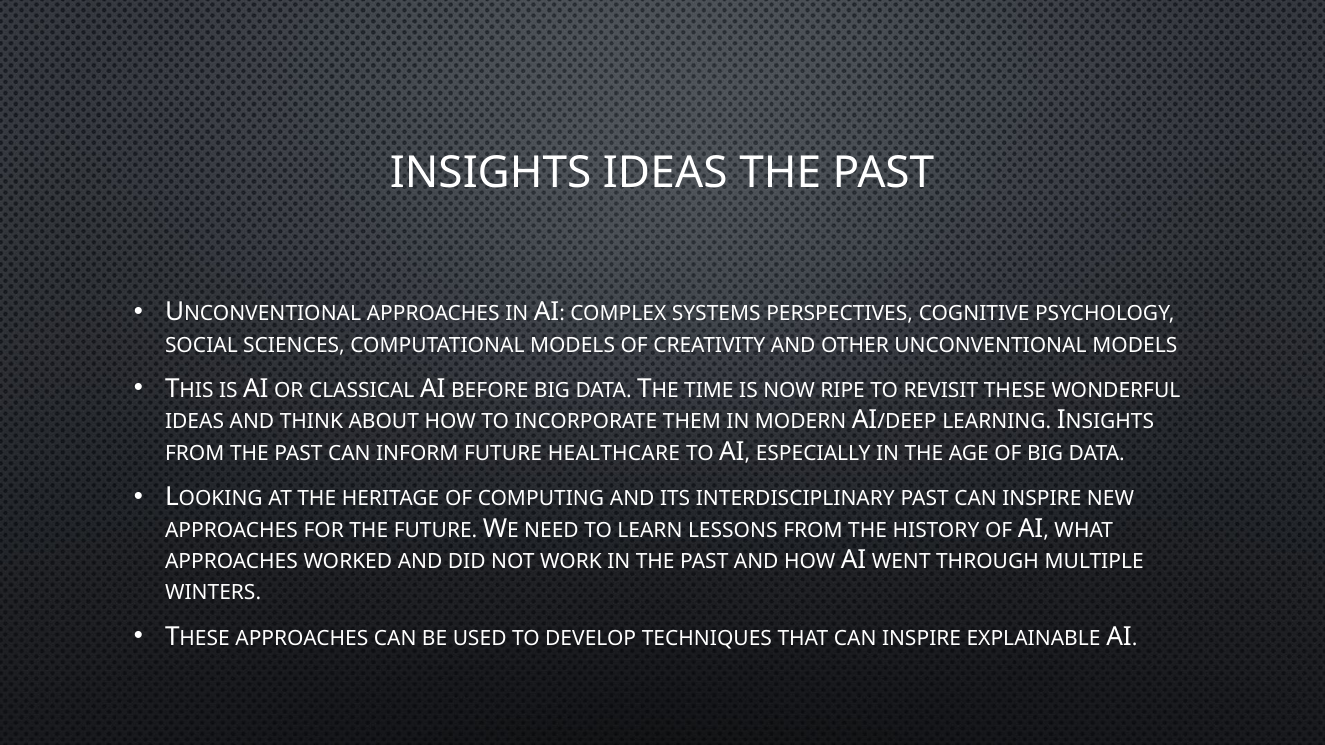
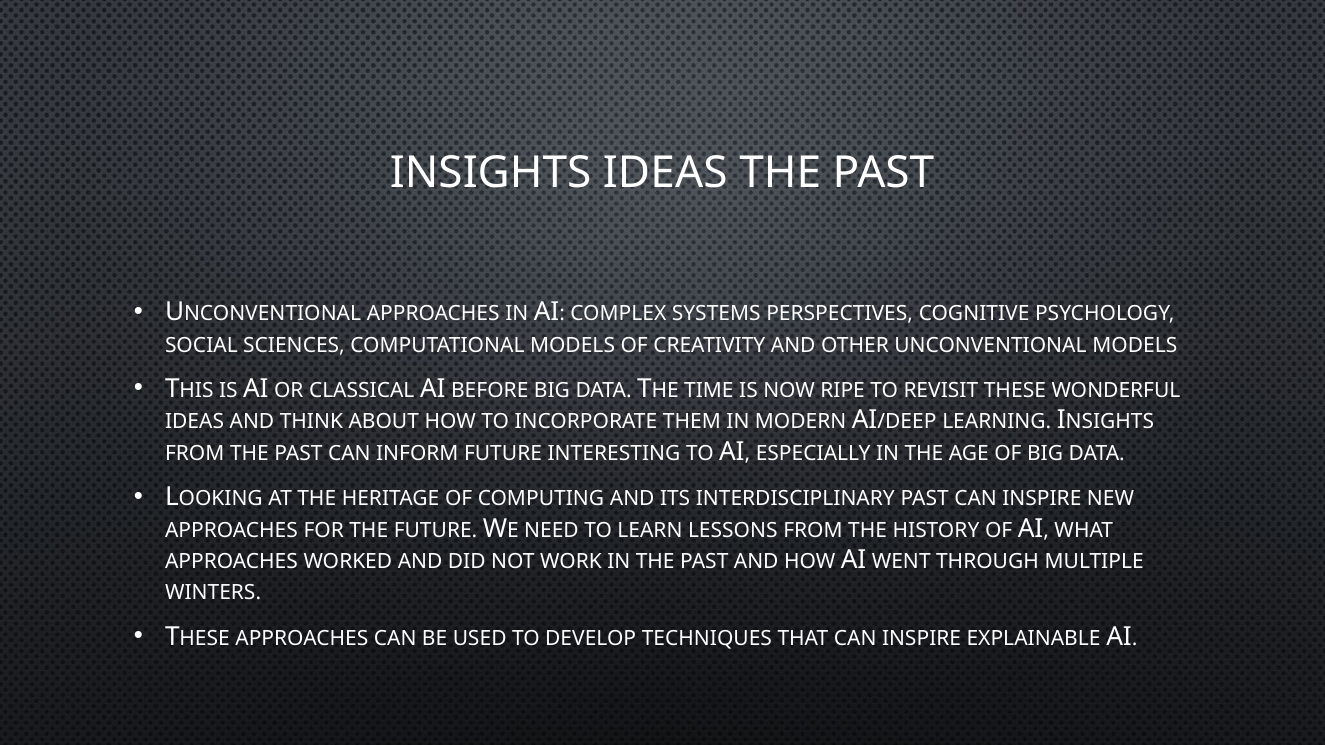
HEALTHCARE: HEALTHCARE -> INTERESTING (614, 454)
